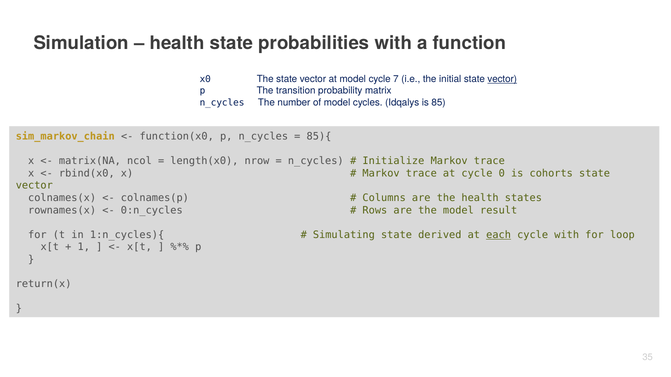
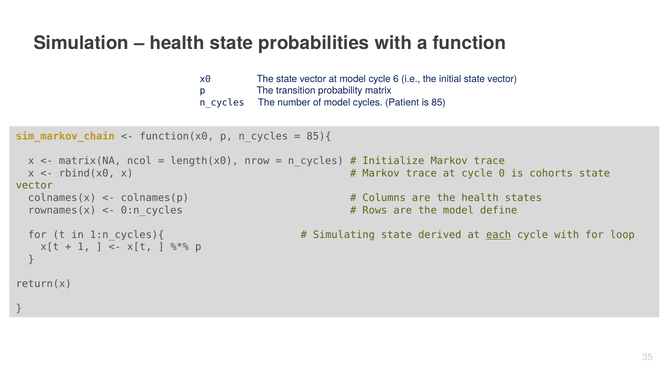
7: 7 -> 6 (396, 79)
vector underline: present -> none (502, 79)
Idqalys: Idqalys -> Patient (402, 102)
result: result -> define (499, 210)
